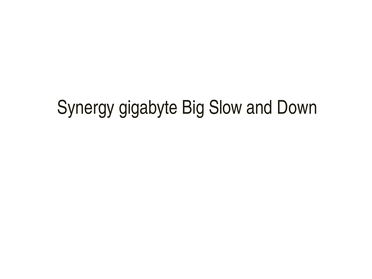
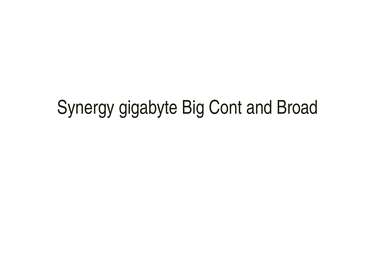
Slow: Slow -> Cont (225, 108)
Down: Down -> Broad (297, 108)
